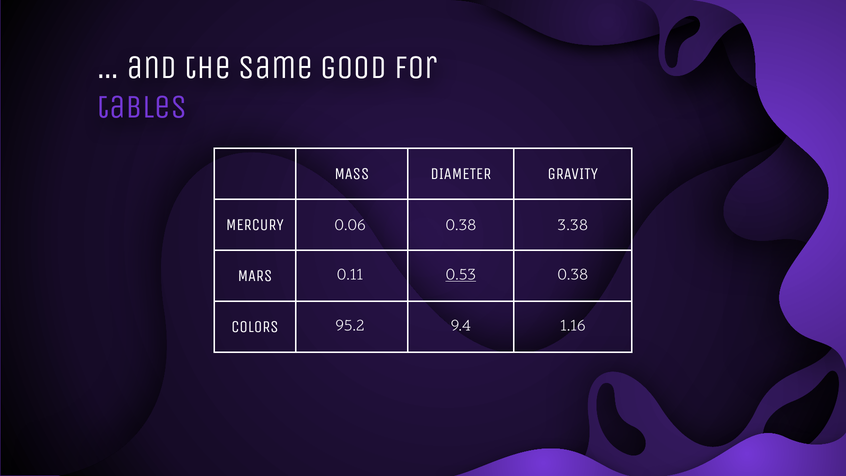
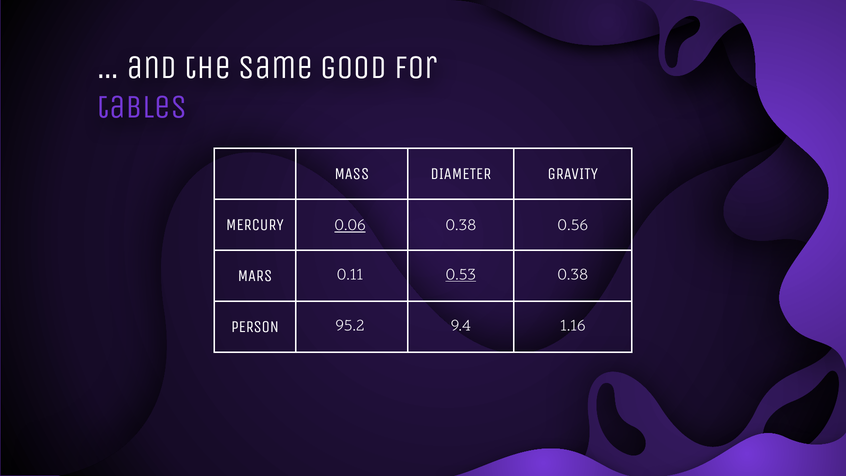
0.06 underline: none -> present (350, 225)
3.38: 3.38 -> 0.56 (573, 225)
COLORS: COLORS -> PERSON (255, 327)
